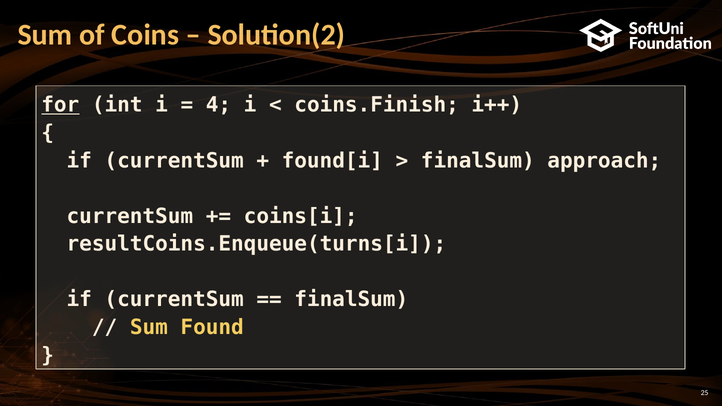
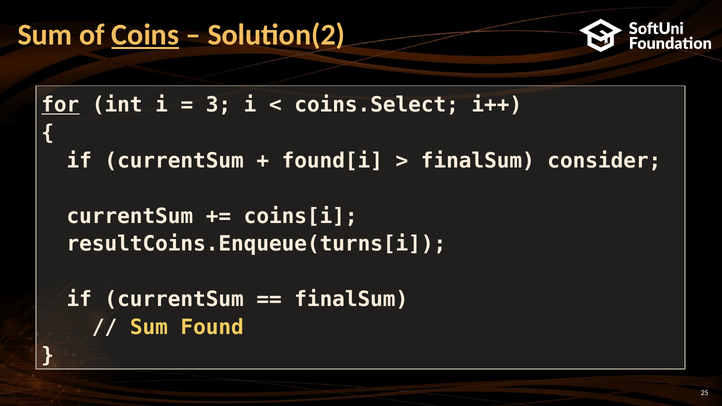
Coins underline: none -> present (145, 35)
4: 4 -> 3 (218, 105)
coins.Finish: coins.Finish -> coins.Select (377, 105)
approach: approach -> consider (604, 161)
